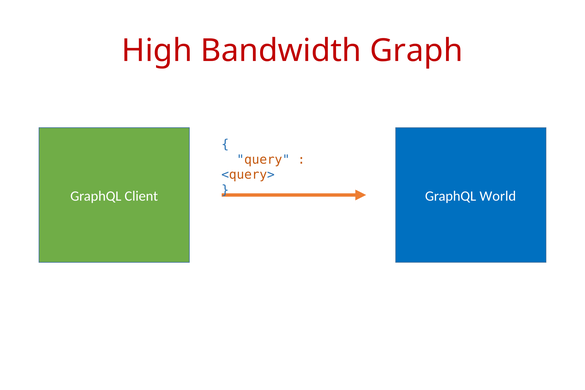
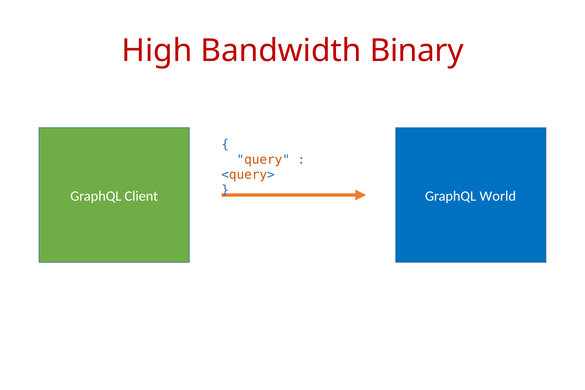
Graph: Graph -> Binary (417, 51)
